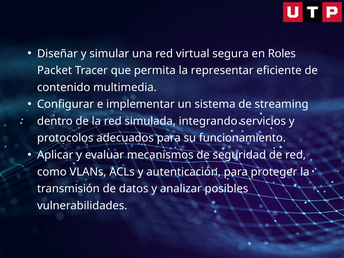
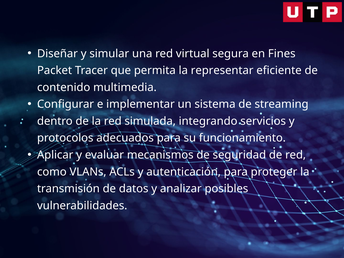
Roles: Roles -> Fines (282, 54)
